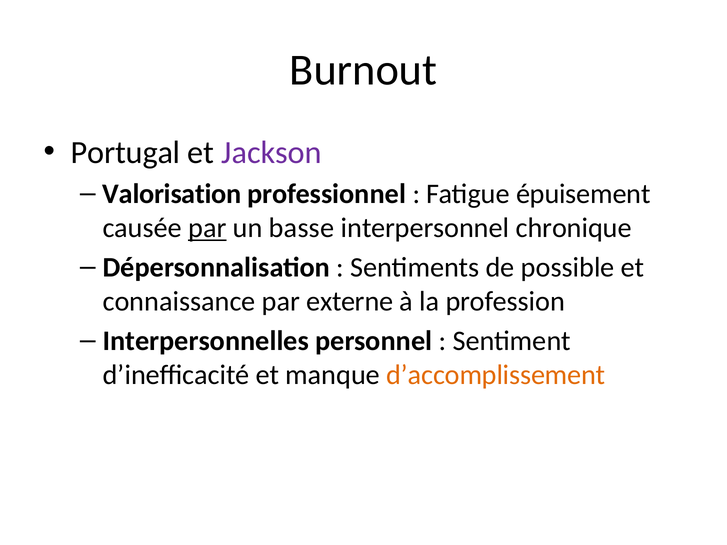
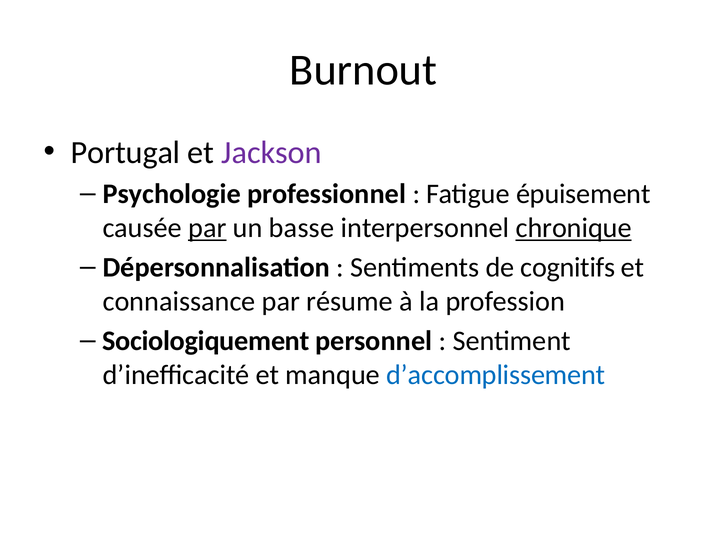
Valorisation: Valorisation -> Psychologie (172, 194)
chronique underline: none -> present (574, 228)
possible: possible -> cognitifs (568, 268)
externe: externe -> résume (350, 301)
Interpersonnelles: Interpersonnelles -> Sociologiquement (206, 341)
d’accomplissement colour: orange -> blue (496, 375)
